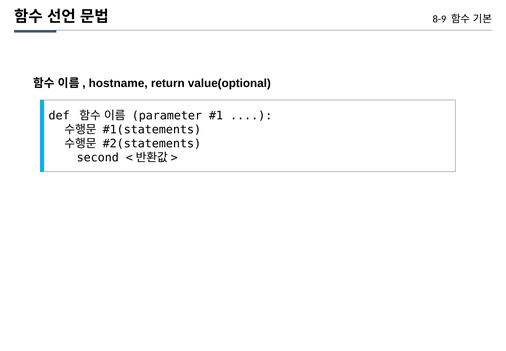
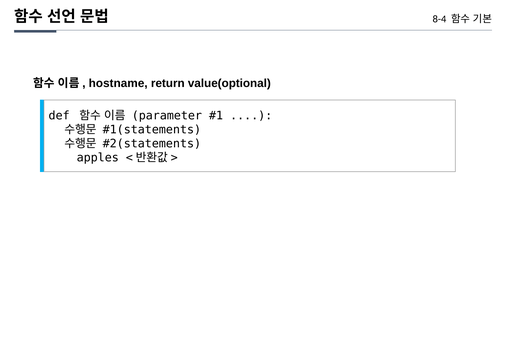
8-9: 8-9 -> 8-4 (439, 19)
second: second -> apples (98, 157)
